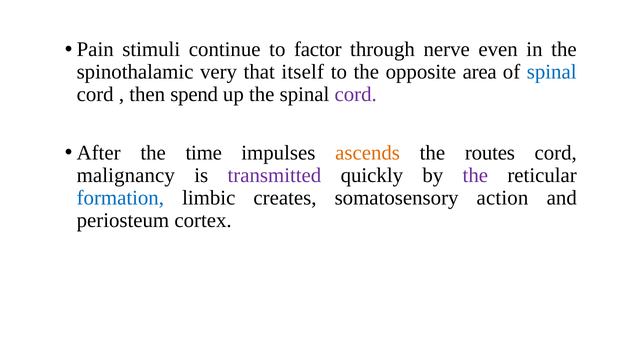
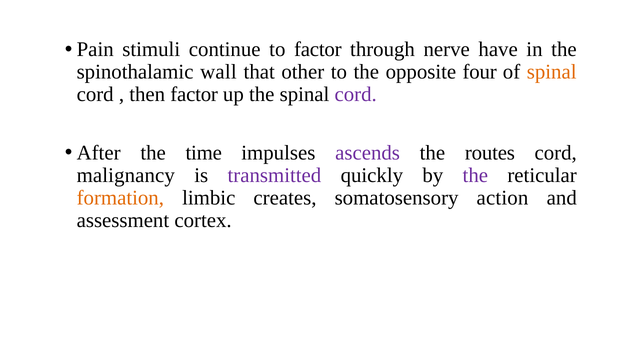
even: even -> have (498, 49)
very: very -> wall (218, 72)
itself: itself -> other (303, 72)
area: area -> four (480, 72)
spinal colour: blue -> orange (552, 72)
then spend: spend -> factor (194, 94)
ascends colour: orange -> purple (368, 153)
formation colour: blue -> orange (120, 198)
periosteum: periosteum -> assessment (123, 220)
